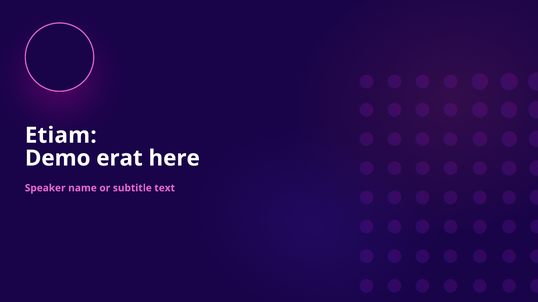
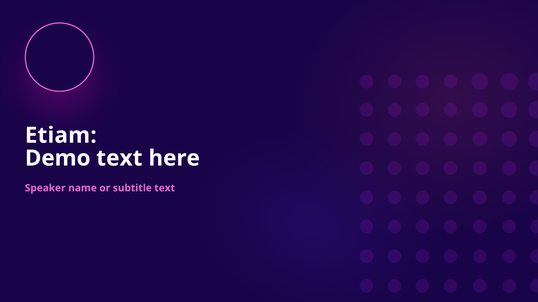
Demo erat: erat -> text (119, 158)
